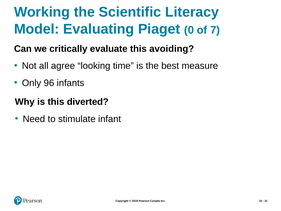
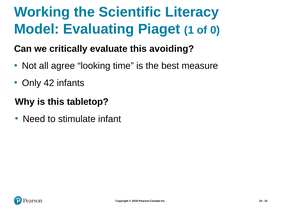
0: 0 -> 1 (189, 30)
7: 7 -> 0 (215, 30)
96: 96 -> 42 (49, 83)
diverted: diverted -> tabletop (88, 102)
